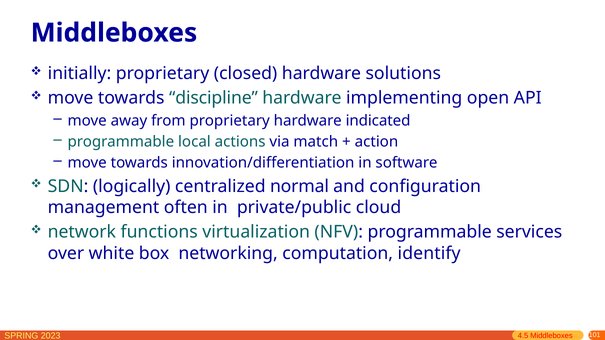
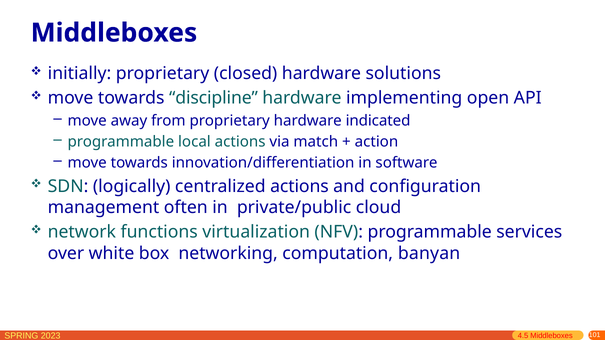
centralized normal: normal -> actions (299, 186)
identify: identify -> banyan (429, 254)
